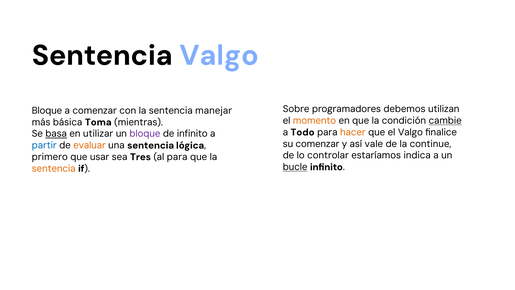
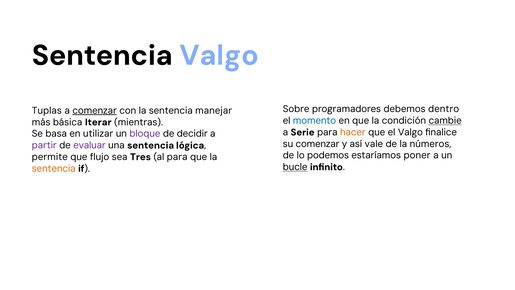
utilizan: utilizan -> dentro (444, 109)
Bloque: Bloque -> Tuplas (47, 110)
comenzar underline: none -> present (95, 110)
momento colour: orange -> blue (314, 121)
Toma: Toma -> Iterar (98, 122)
Todo: Todo -> Serie (303, 132)
basa underline: present -> none (56, 134)
de infinito: infinito -> decidir (192, 134)
continue: continue -> números (430, 144)
partir colour: blue -> purple (44, 145)
evaluar colour: orange -> purple (89, 145)
controlar: controlar -> podemos (328, 155)
indica: indica -> poner (417, 155)
primero: primero -> permite (50, 157)
usar: usar -> flujo (100, 157)
